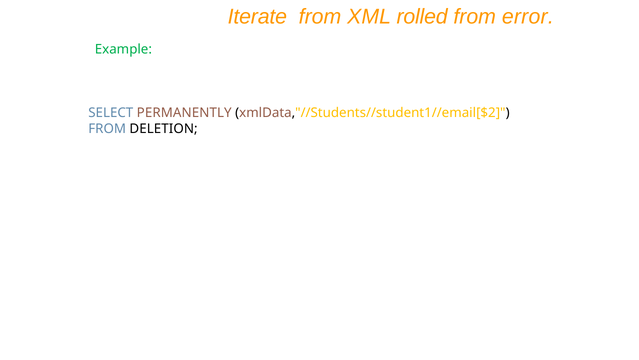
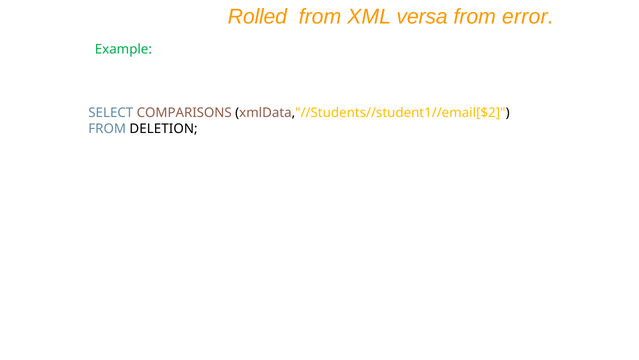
Iterate: Iterate -> Rolled (257, 17)
rolled: rolled -> versa (422, 17)
PERMANENTLY: PERMANENTLY -> COMPARISONS (184, 113)
